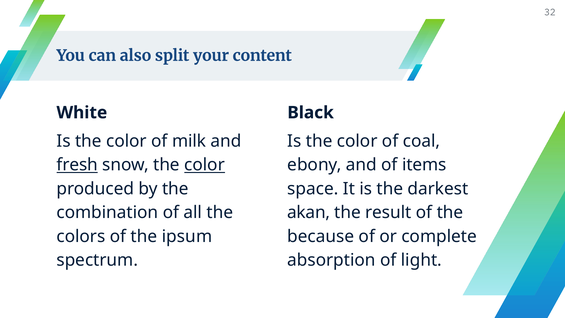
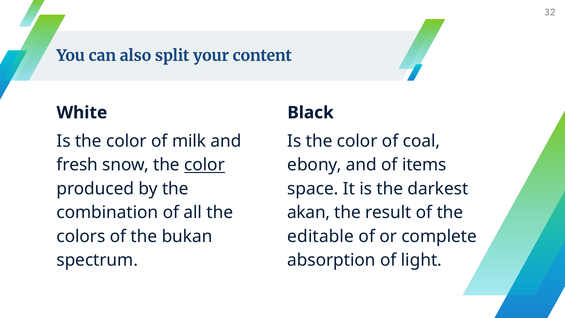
fresh underline: present -> none (77, 165)
ipsum: ipsum -> bukan (187, 236)
because: because -> editable (321, 236)
